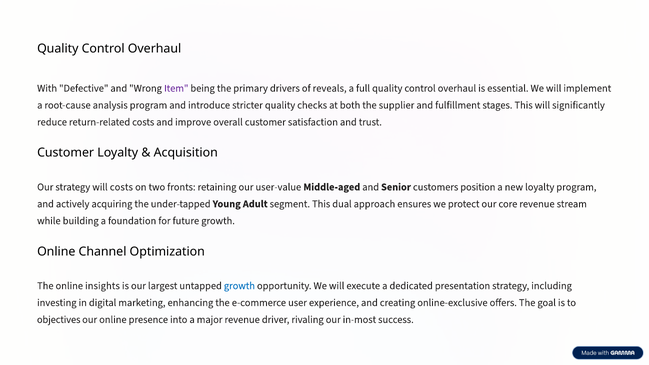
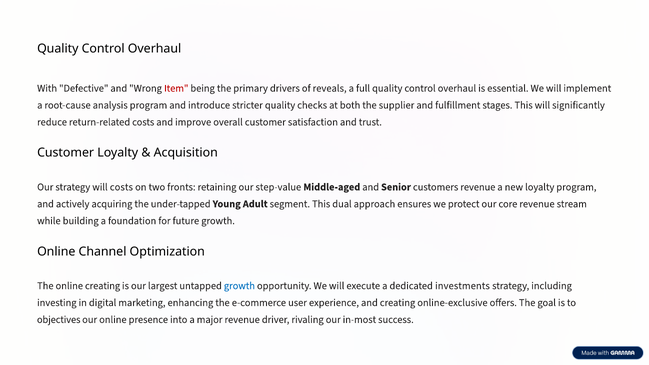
Item colour: purple -> red (176, 88)
user-value: user-value -> step-value (278, 187)
customers position: position -> revenue (478, 187)
online insights: insights -> creating (103, 286)
presentation: presentation -> investments (462, 286)
